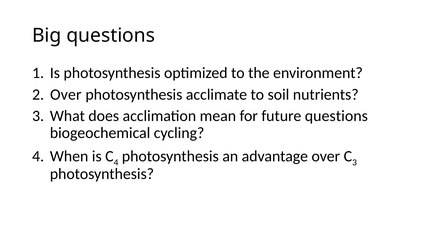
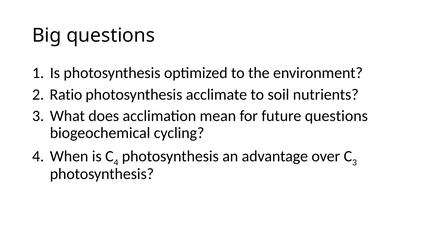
Over: Over -> Ratio (66, 94)
